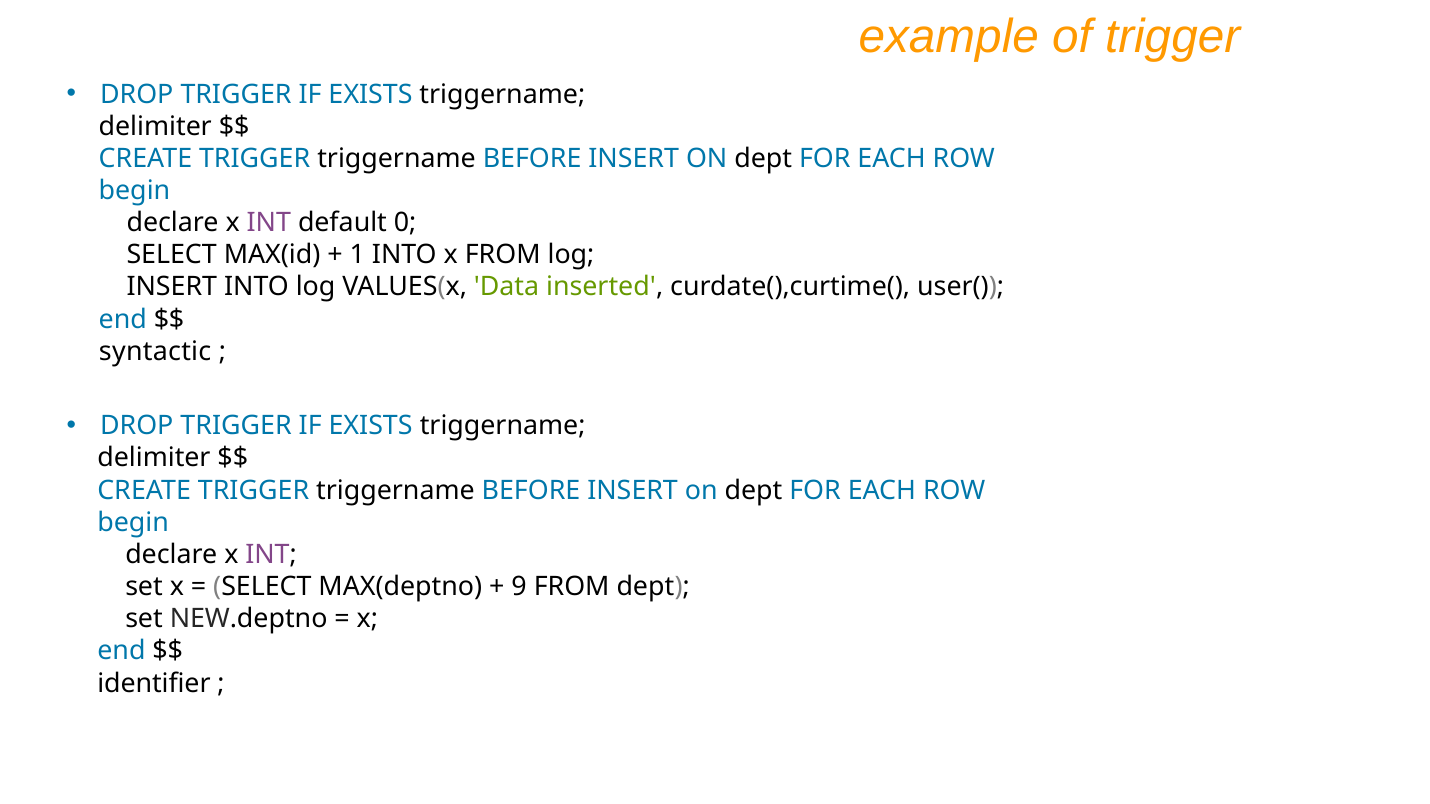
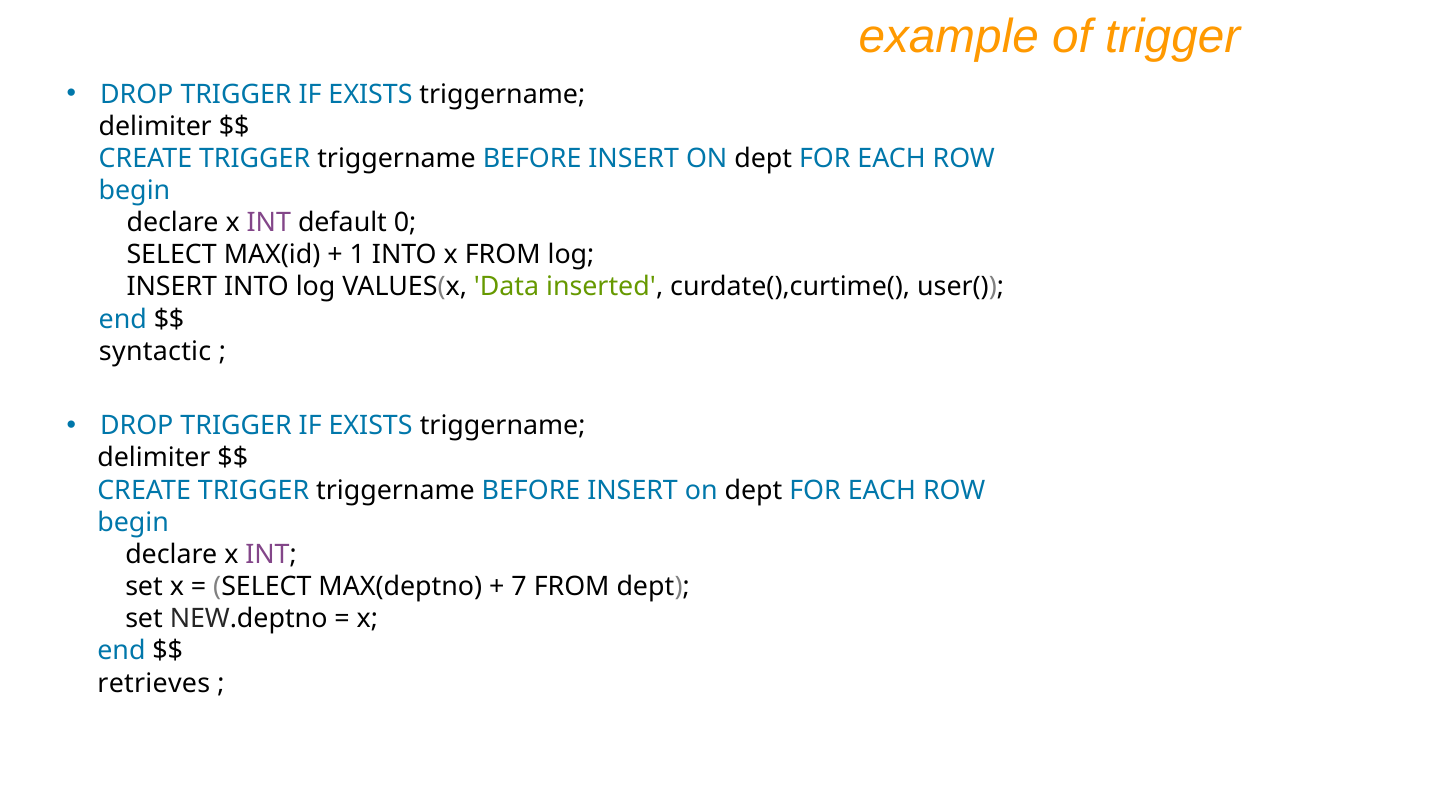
9: 9 -> 7 (519, 587)
identifier: identifier -> retrieves (154, 683)
